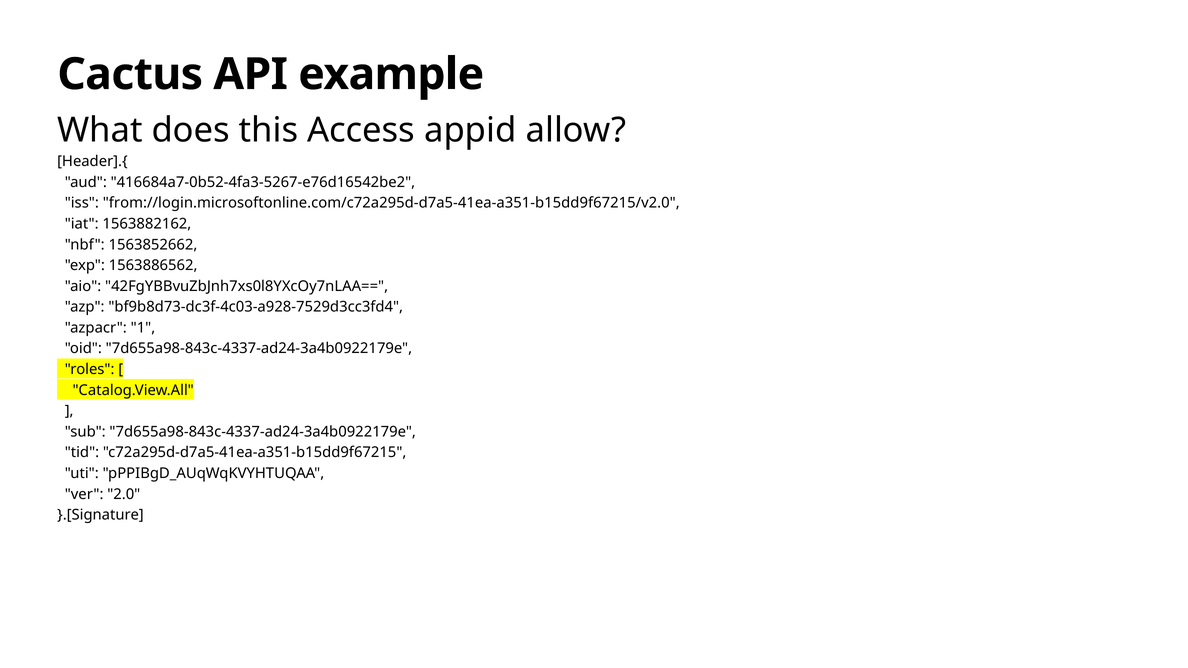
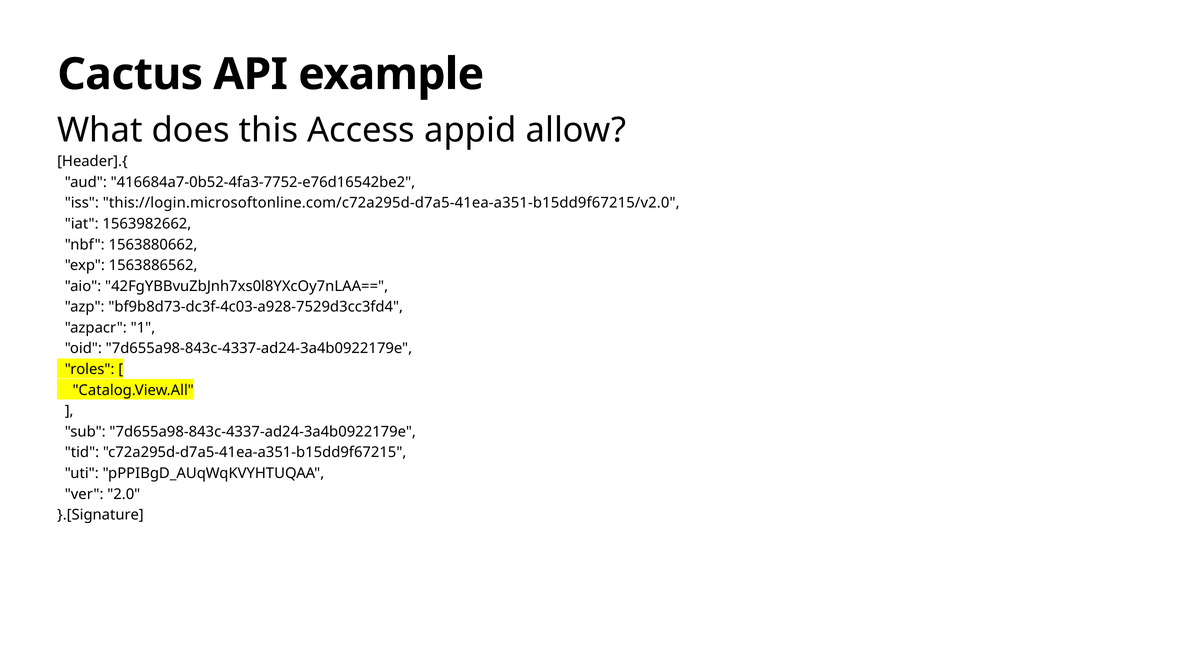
416684a7-0b52-4fa3-5267-e76d16542be2: 416684a7-0b52-4fa3-5267-e76d16542be2 -> 416684a7-0b52-4fa3-7752-e76d16542be2 (263, 182)
from://login.microsoftonline.com/c72a295d-d7a5-41ea-a351-b15dd9f67215/v2.0: from://login.microsoftonline.com/c72a295d-d7a5-41ea-a351-b15dd9f67215/v2.0 -> this://login.microsoftonline.com/c72a295d-d7a5-41ea-a351-b15dd9f67215/v2.0 (391, 203)
1563882162: 1563882162 -> 1563982662 (147, 224)
1563852662: 1563852662 -> 1563880662 (153, 245)
